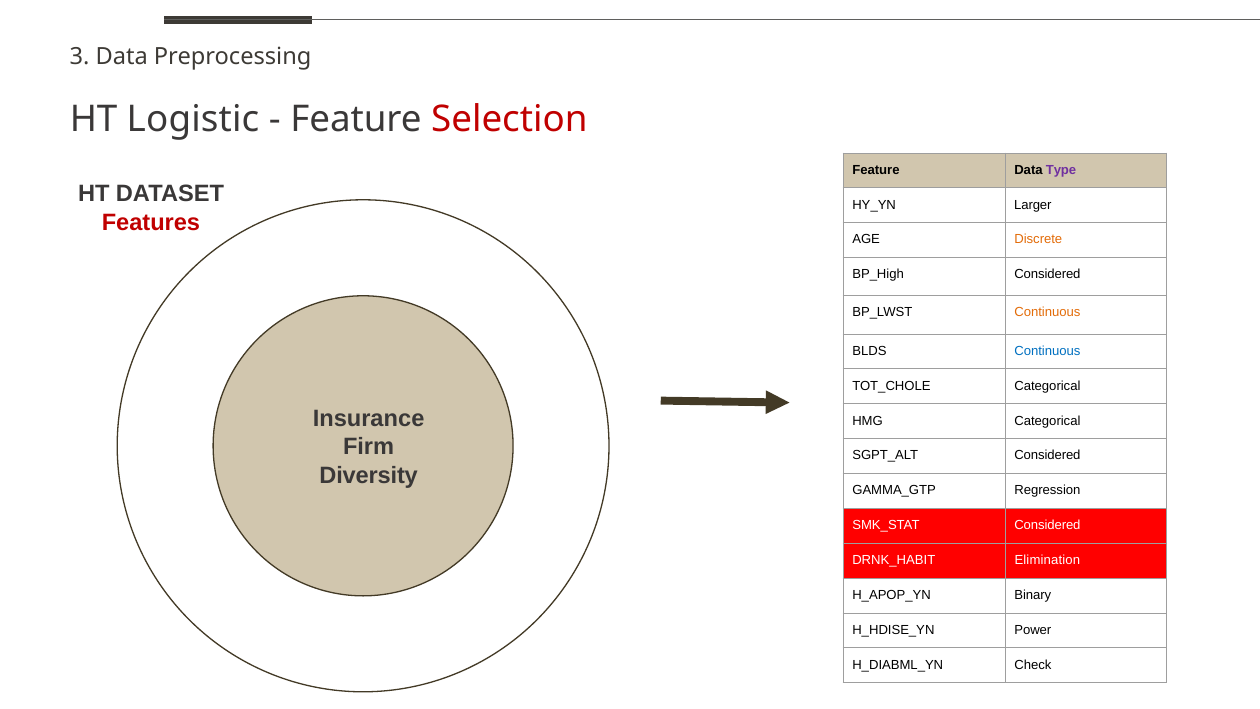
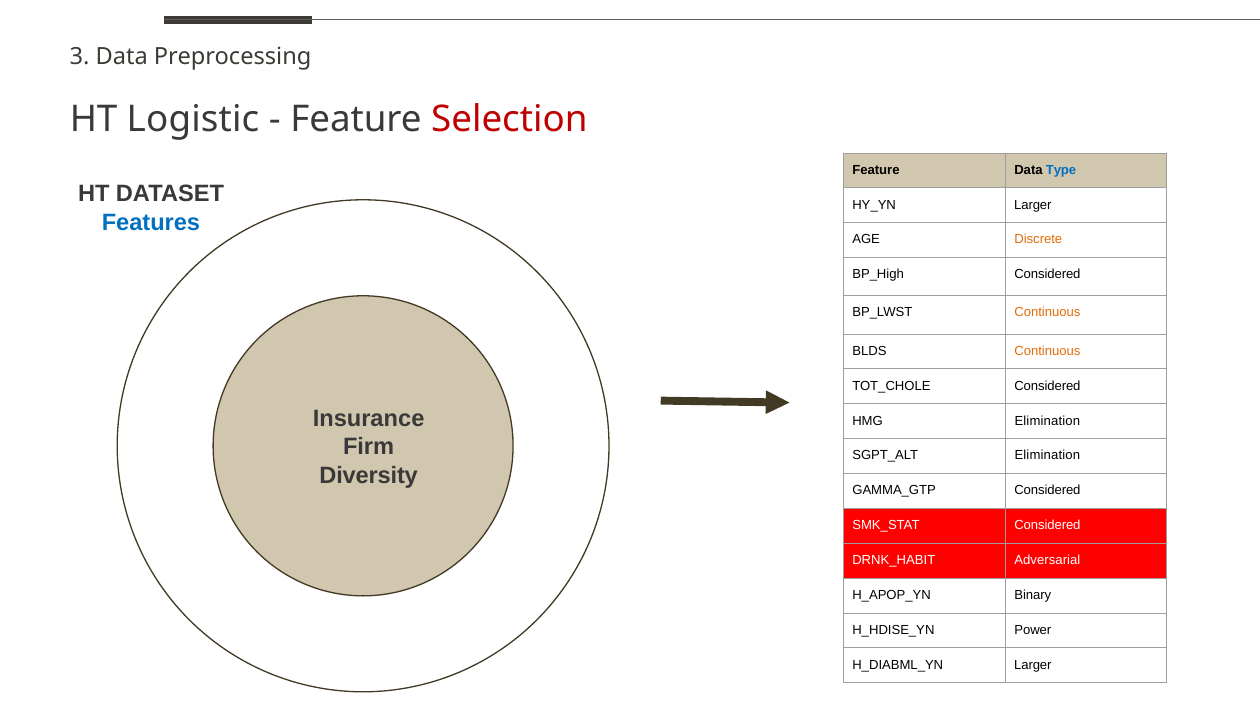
Type colour: purple -> blue (1061, 170)
Features colour: red -> blue (151, 222)
Continuous colour: blue -> orange (1047, 351)
Categorical: Categorical -> Considered (1047, 386)
HMG Categorical: Categorical -> Elimination (1047, 421)
Considered: Considered -> Elimination (1047, 455)
Regression: Regression -> Considered (1047, 490)
Elimination: Elimination -> Adversarial (1047, 560)
Check: Check -> Larger (1033, 665)
